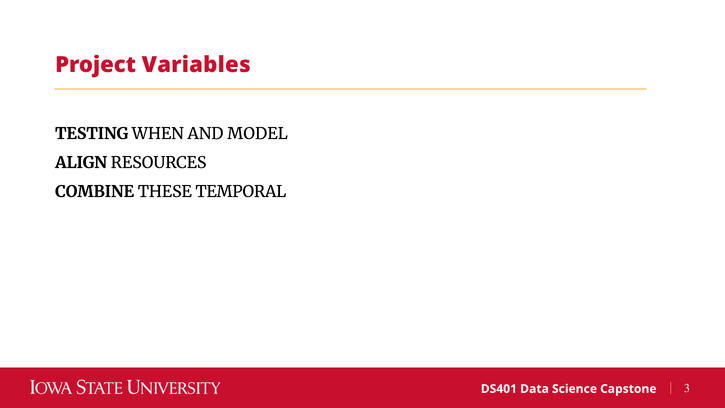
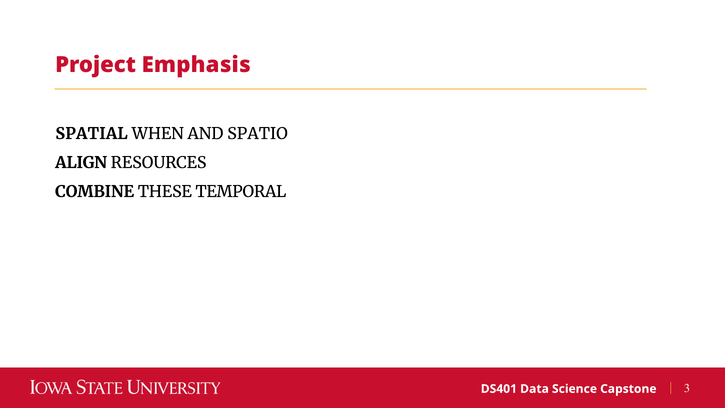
Variables: Variables -> Emphasis (196, 65)
TESTING: TESTING -> SPATIAL (92, 134)
MODEL: MODEL -> SPATIO (258, 134)
